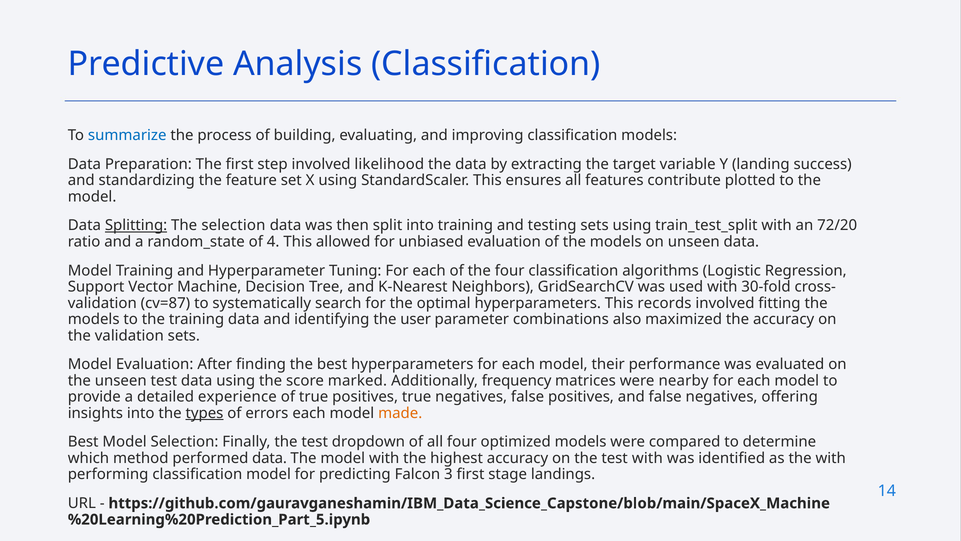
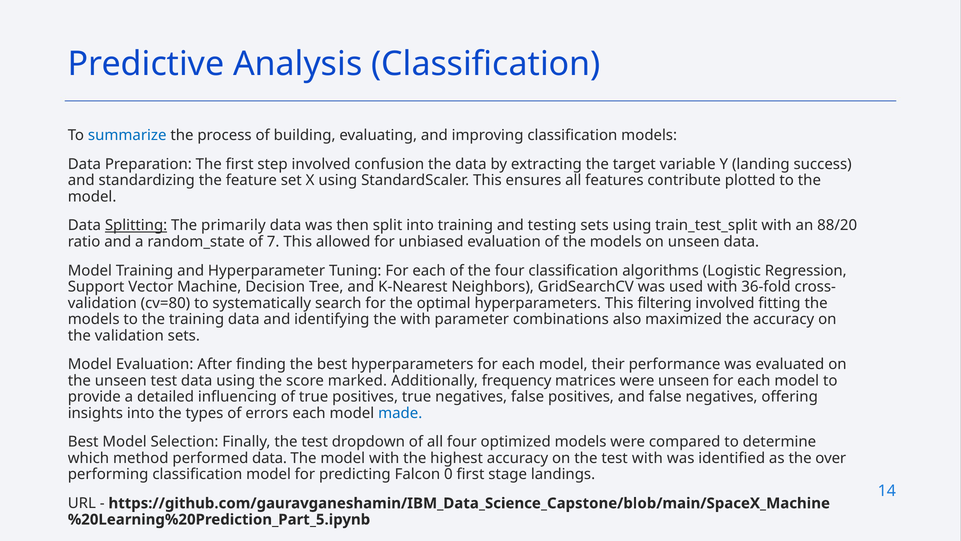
likelihood: likelihood -> confusion (389, 164)
The selection: selection -> primarily (233, 225)
72/20: 72/20 -> 88/20 (837, 225)
4: 4 -> 7 (273, 242)
30-fold: 30-fold -> 36-fold (766, 287)
cv=87: cv=87 -> cv=80 (165, 303)
records: records -> filtering (665, 303)
the user: user -> with (416, 319)
were nearby: nearby -> unseen (684, 380)
experience: experience -> influencing (237, 397)
types underline: present -> none (204, 413)
made colour: orange -> blue (400, 413)
the with: with -> over (831, 458)
3: 3 -> 0 (448, 474)
